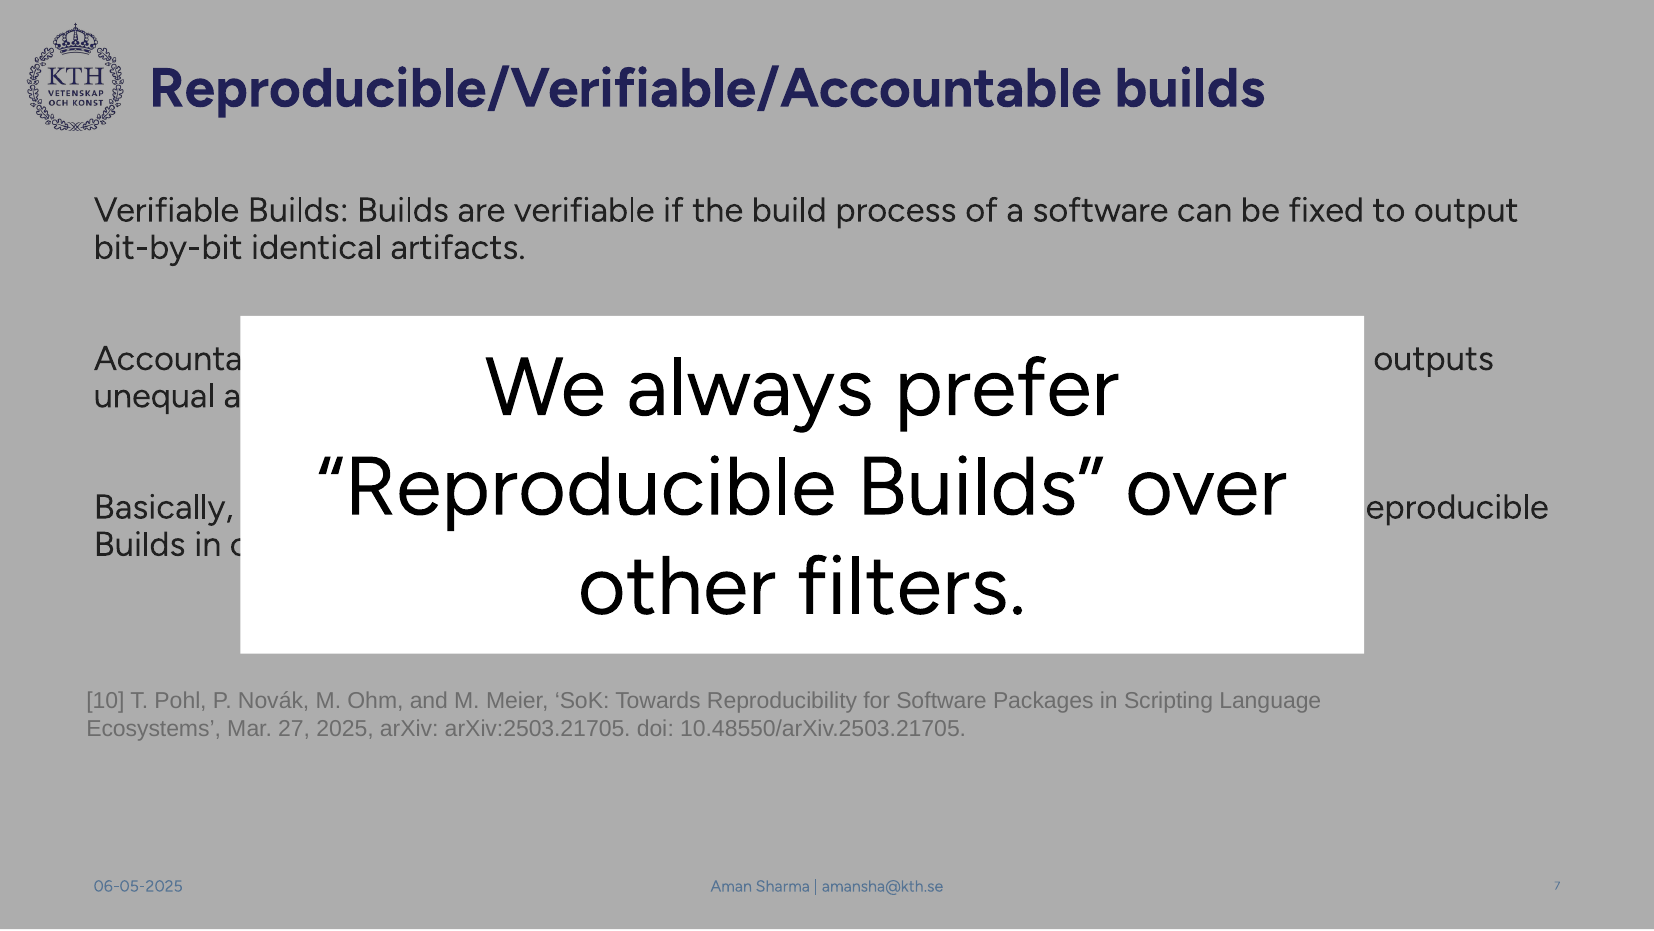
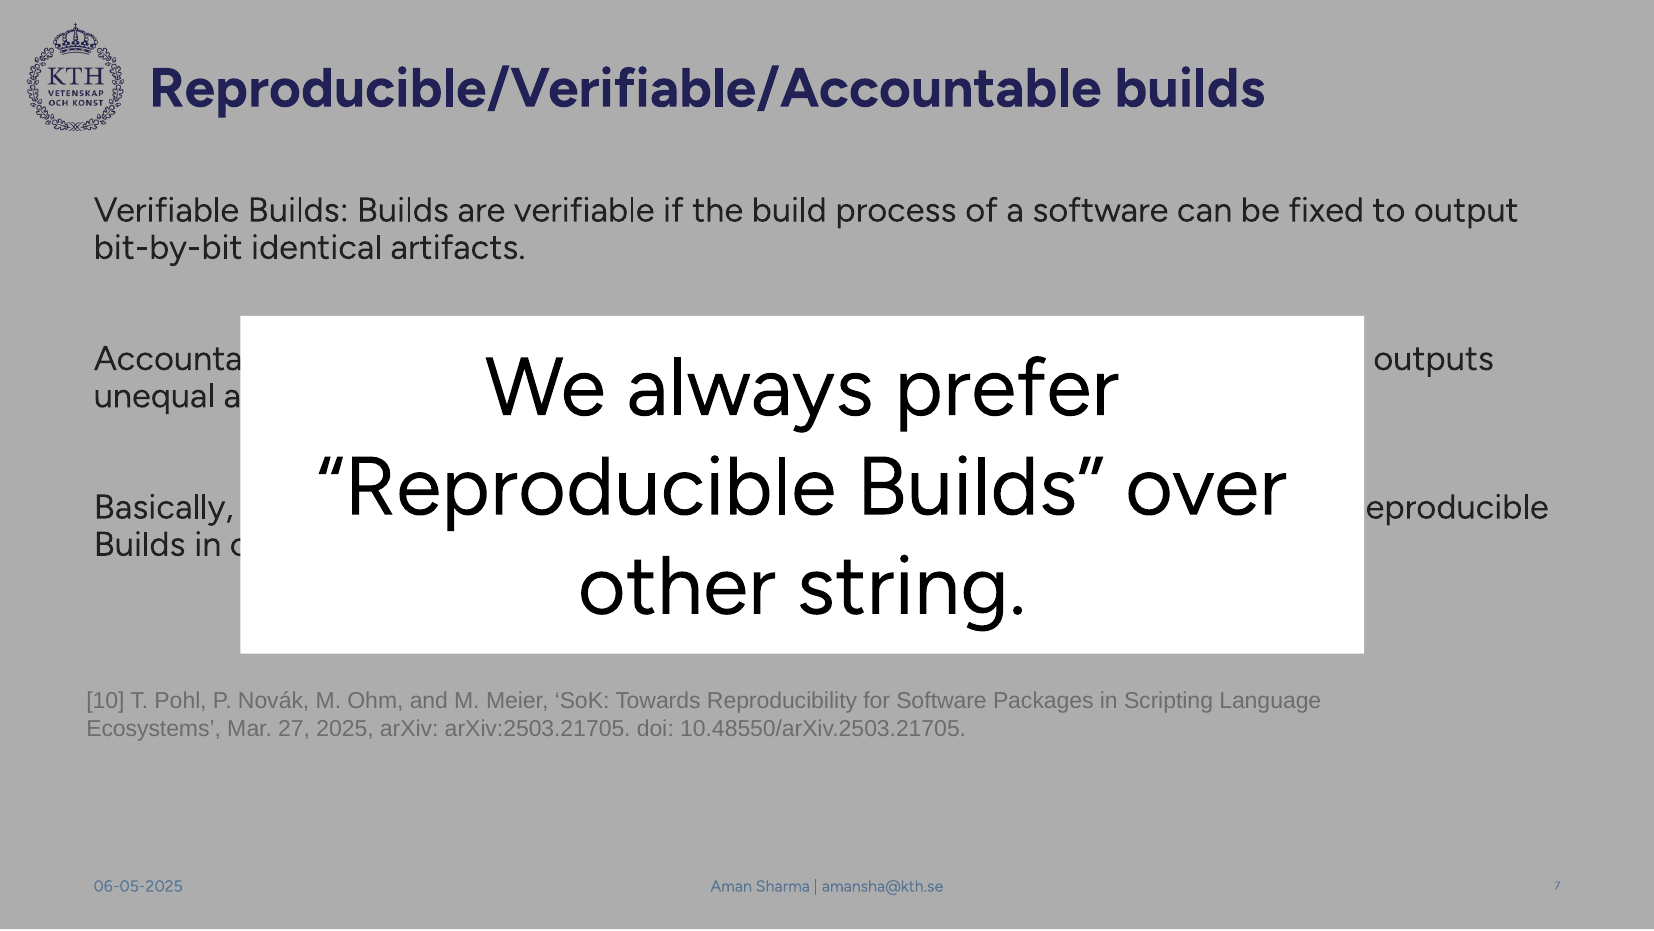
filters: filters -> string (911, 586)
